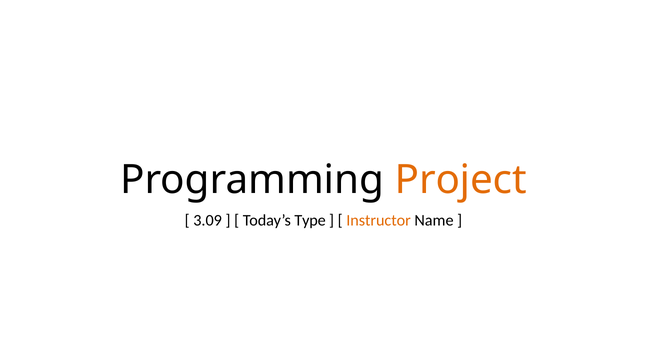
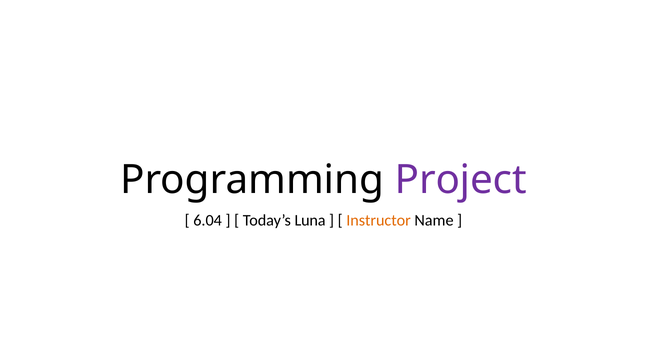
Project colour: orange -> purple (461, 180)
3.09: 3.09 -> 6.04 (208, 220)
Type: Type -> Luna (310, 220)
